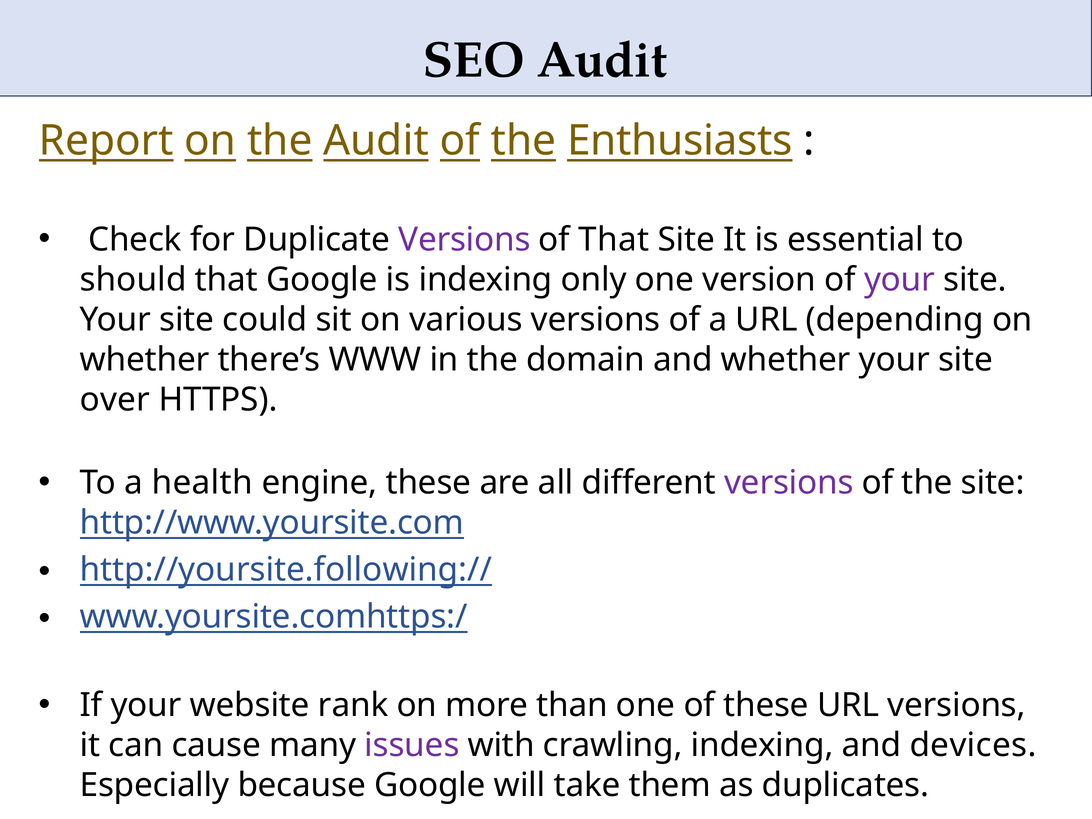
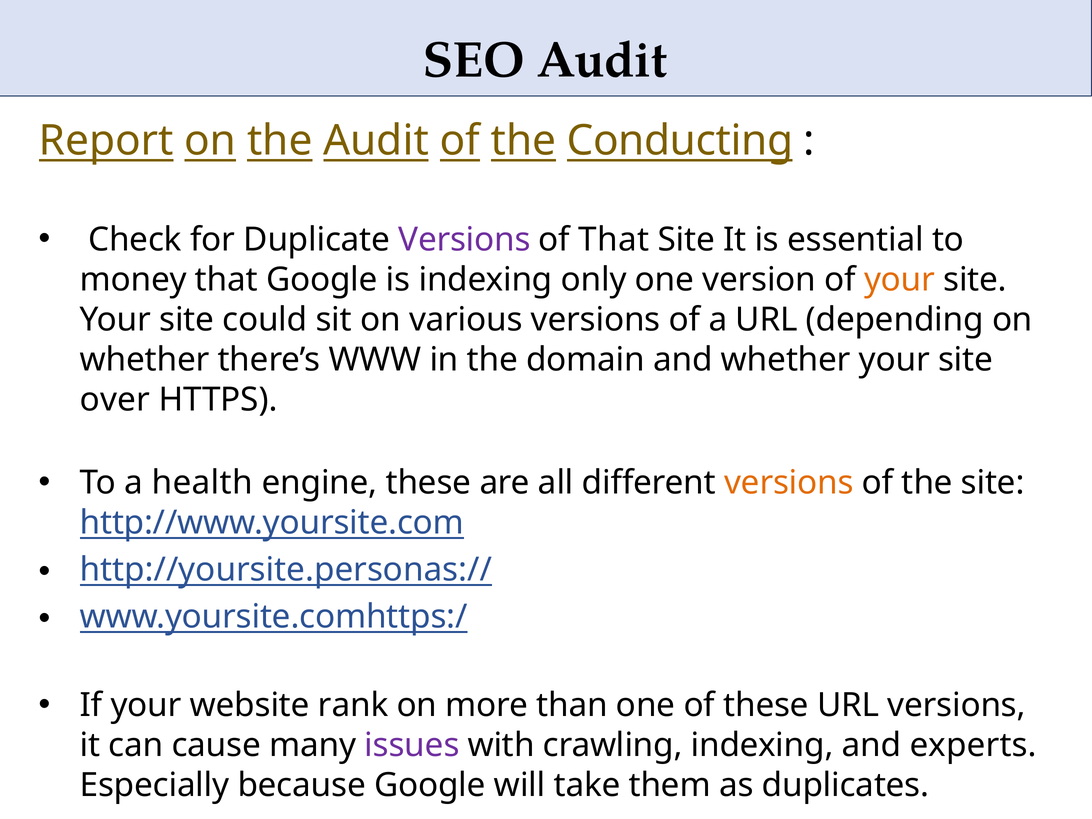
Enthusiasts: Enthusiasts -> Conducting (680, 141)
should: should -> money (133, 280)
your colour: purple -> orange (900, 280)
versions colour: purple -> orange (789, 483)
http://yoursite.following://: http://yoursite.following:// -> http://yoursite.personas:// (286, 570)
devices: devices -> experts (973, 745)
